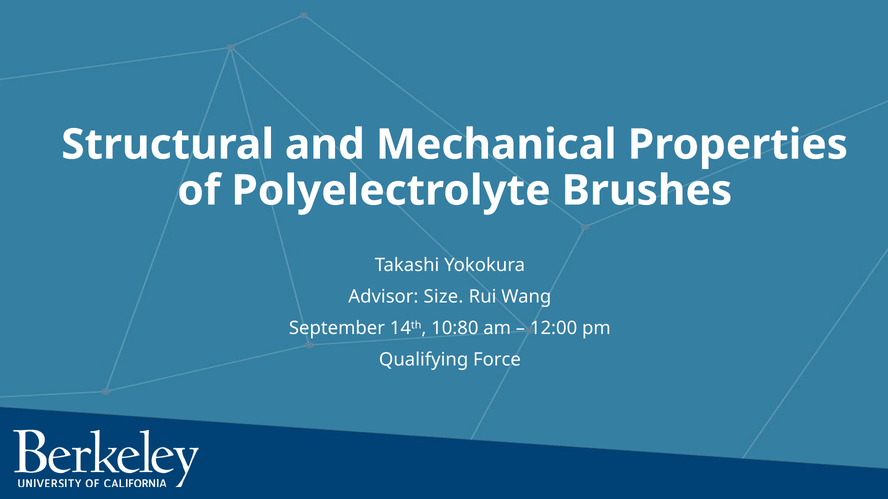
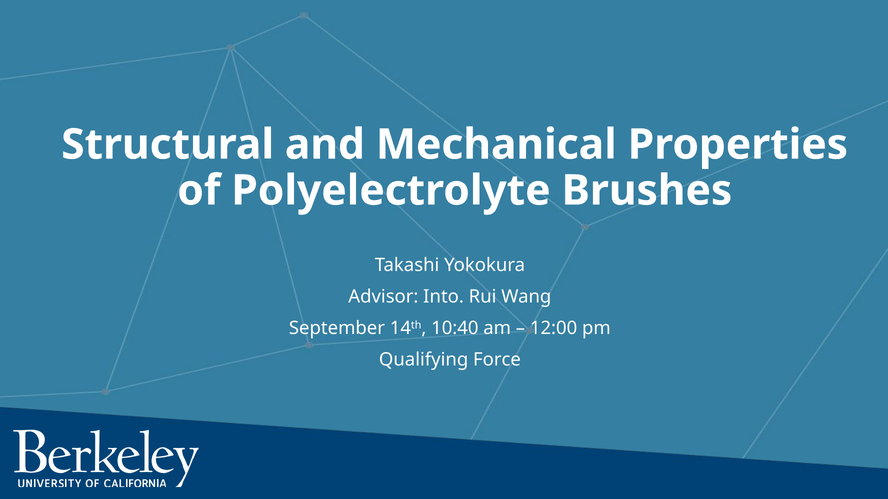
Size: Size -> Into (444, 297)
10:80: 10:80 -> 10:40 (455, 328)
